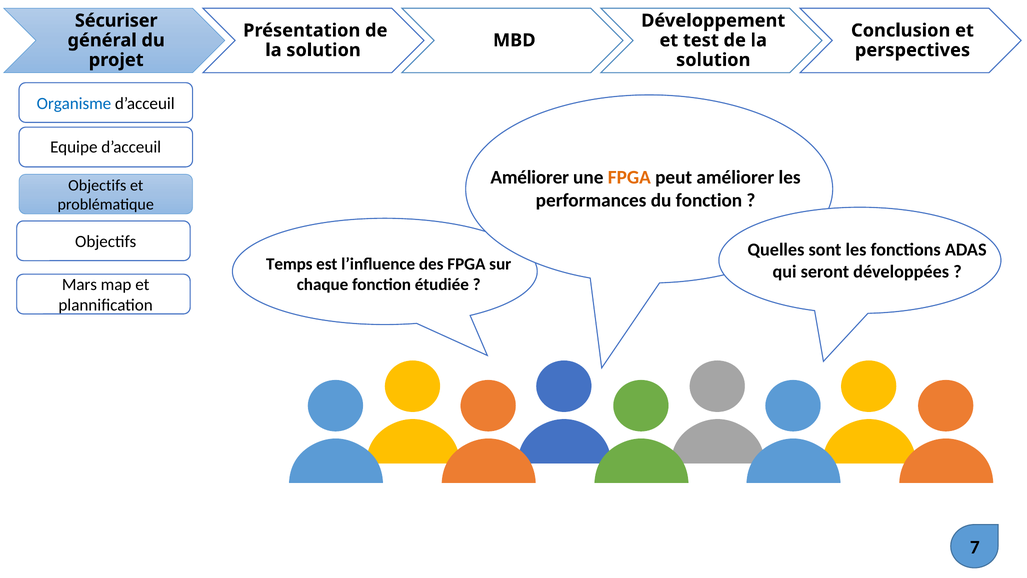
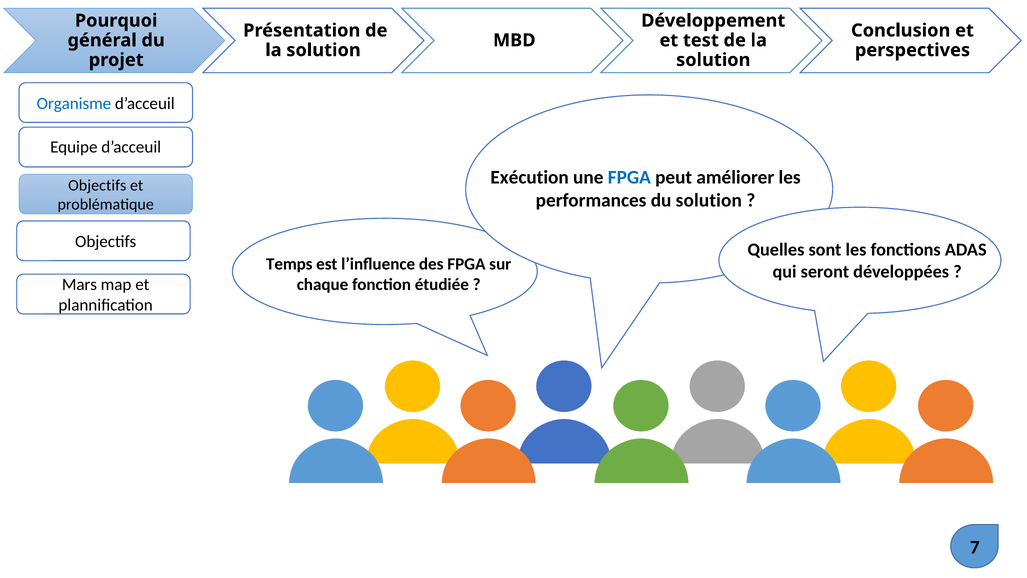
Sécuriser: Sécuriser -> Pourquoi (116, 21)
Améliorer: Améliorer -> Exécution (530, 177)
FPGA colour: orange -> blue (629, 177)
du fonction: fonction -> solution (709, 200)
